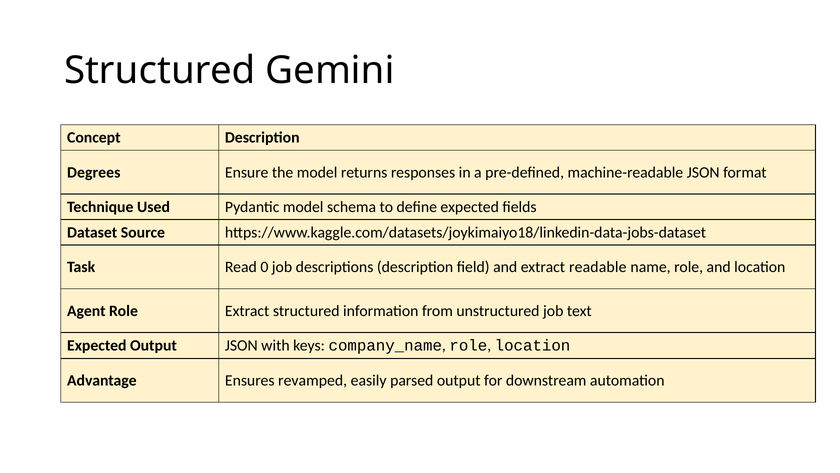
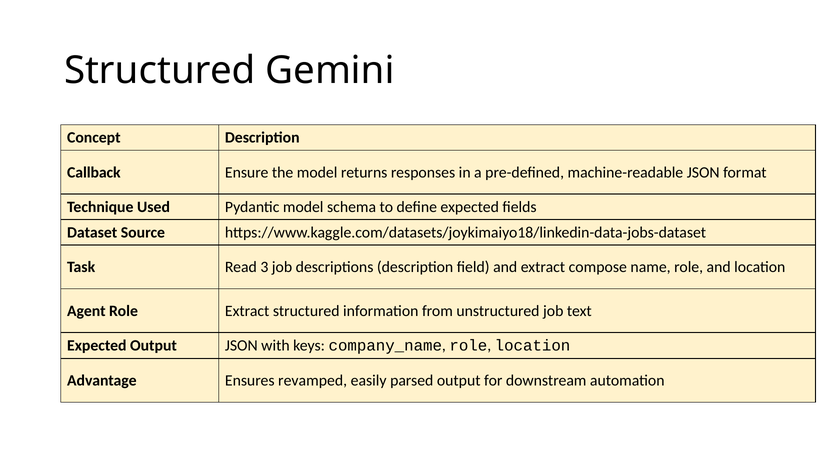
Degrees: Degrees -> Callback (94, 172)
0: 0 -> 3 (264, 267)
readable: readable -> compose (598, 267)
